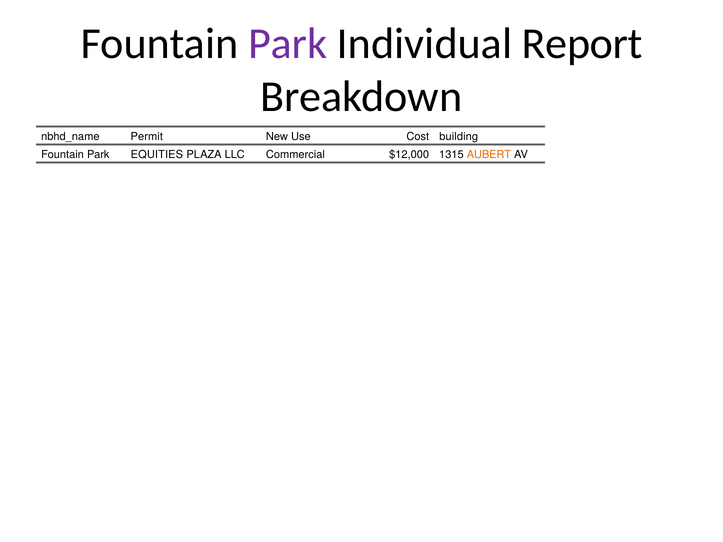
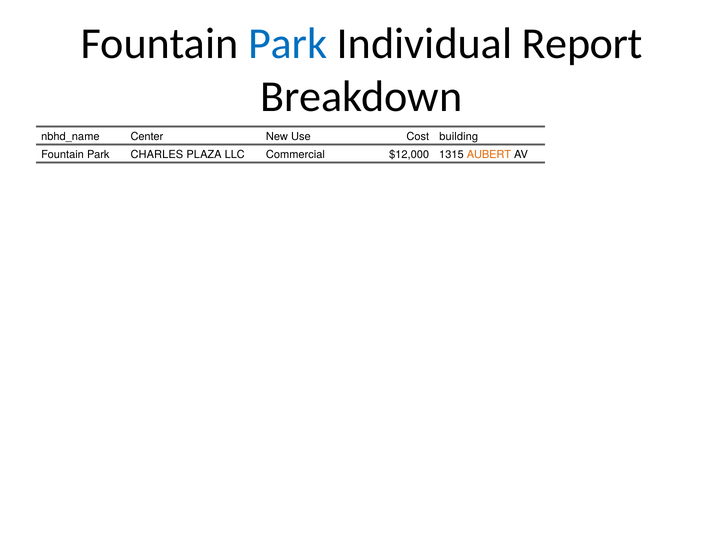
Park colour: purple -> blue (288, 43)
Permit: Permit -> Center (147, 137)
EQUITIES: EQUITIES -> CHARLES (157, 155)
